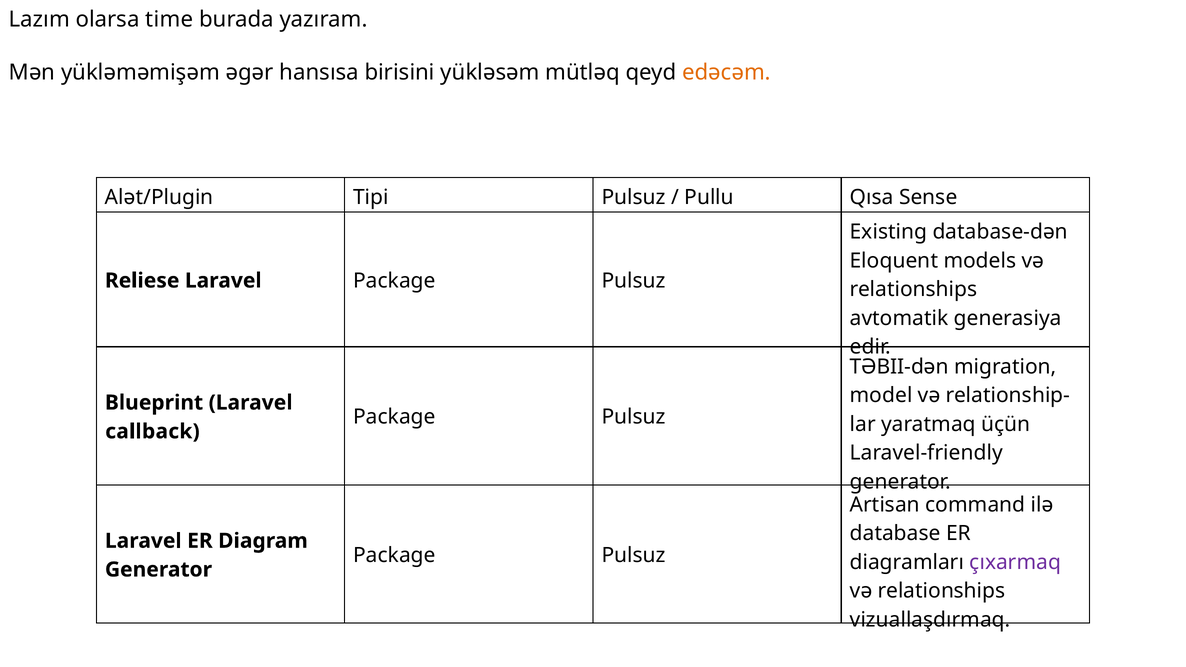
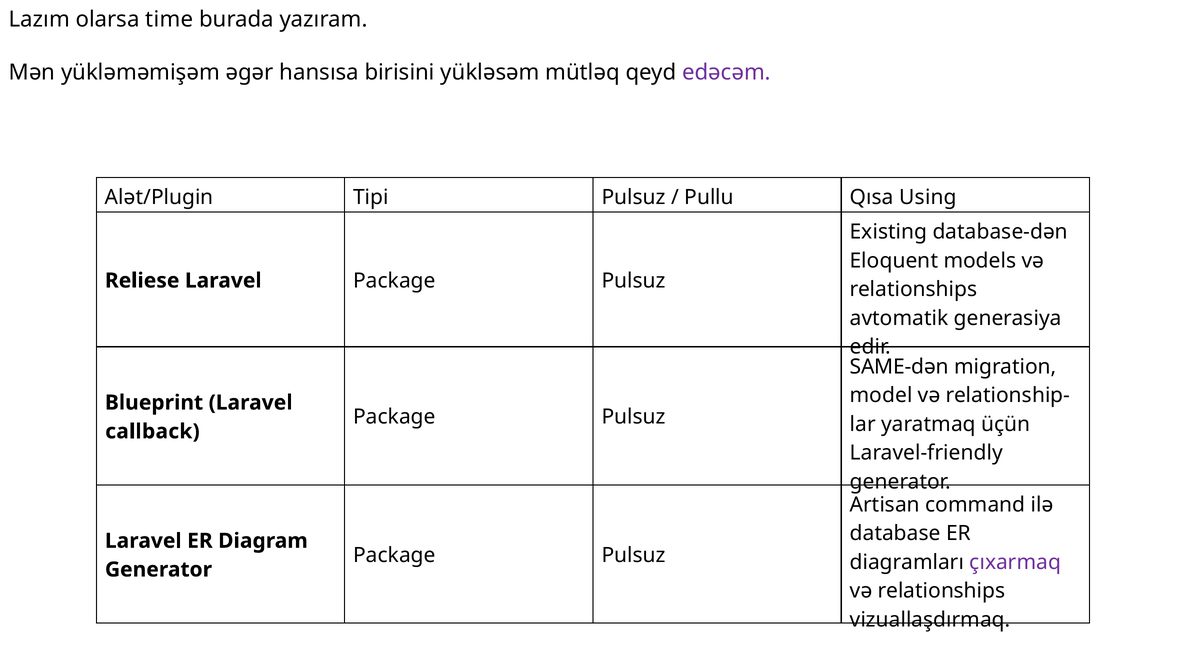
edəcəm colour: orange -> purple (727, 73)
Sense: Sense -> Using (928, 197)
TƏBII-dən: TƏBII-dən -> SAME-dən (899, 367)
